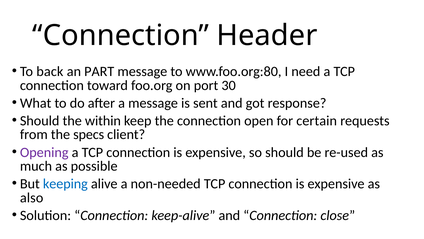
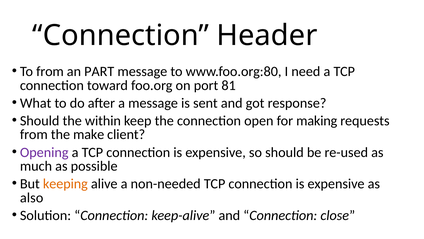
To back: back -> from (50, 71)
30: 30 -> 81 (229, 85)
certain: certain -> making (317, 121)
specs: specs -> make (89, 134)
keeping colour: blue -> orange (65, 184)
